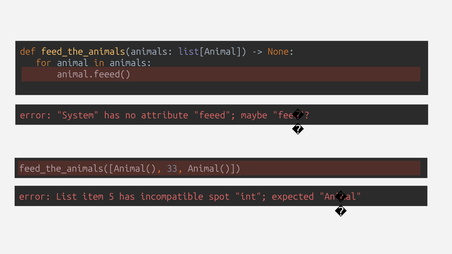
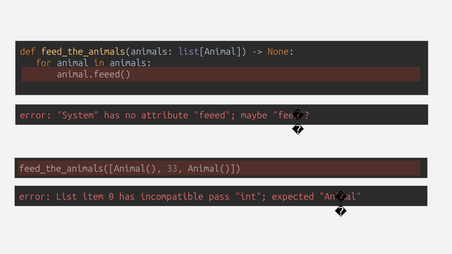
5: 5 -> 0 (111, 197)
spot: spot -> pass (219, 197)
